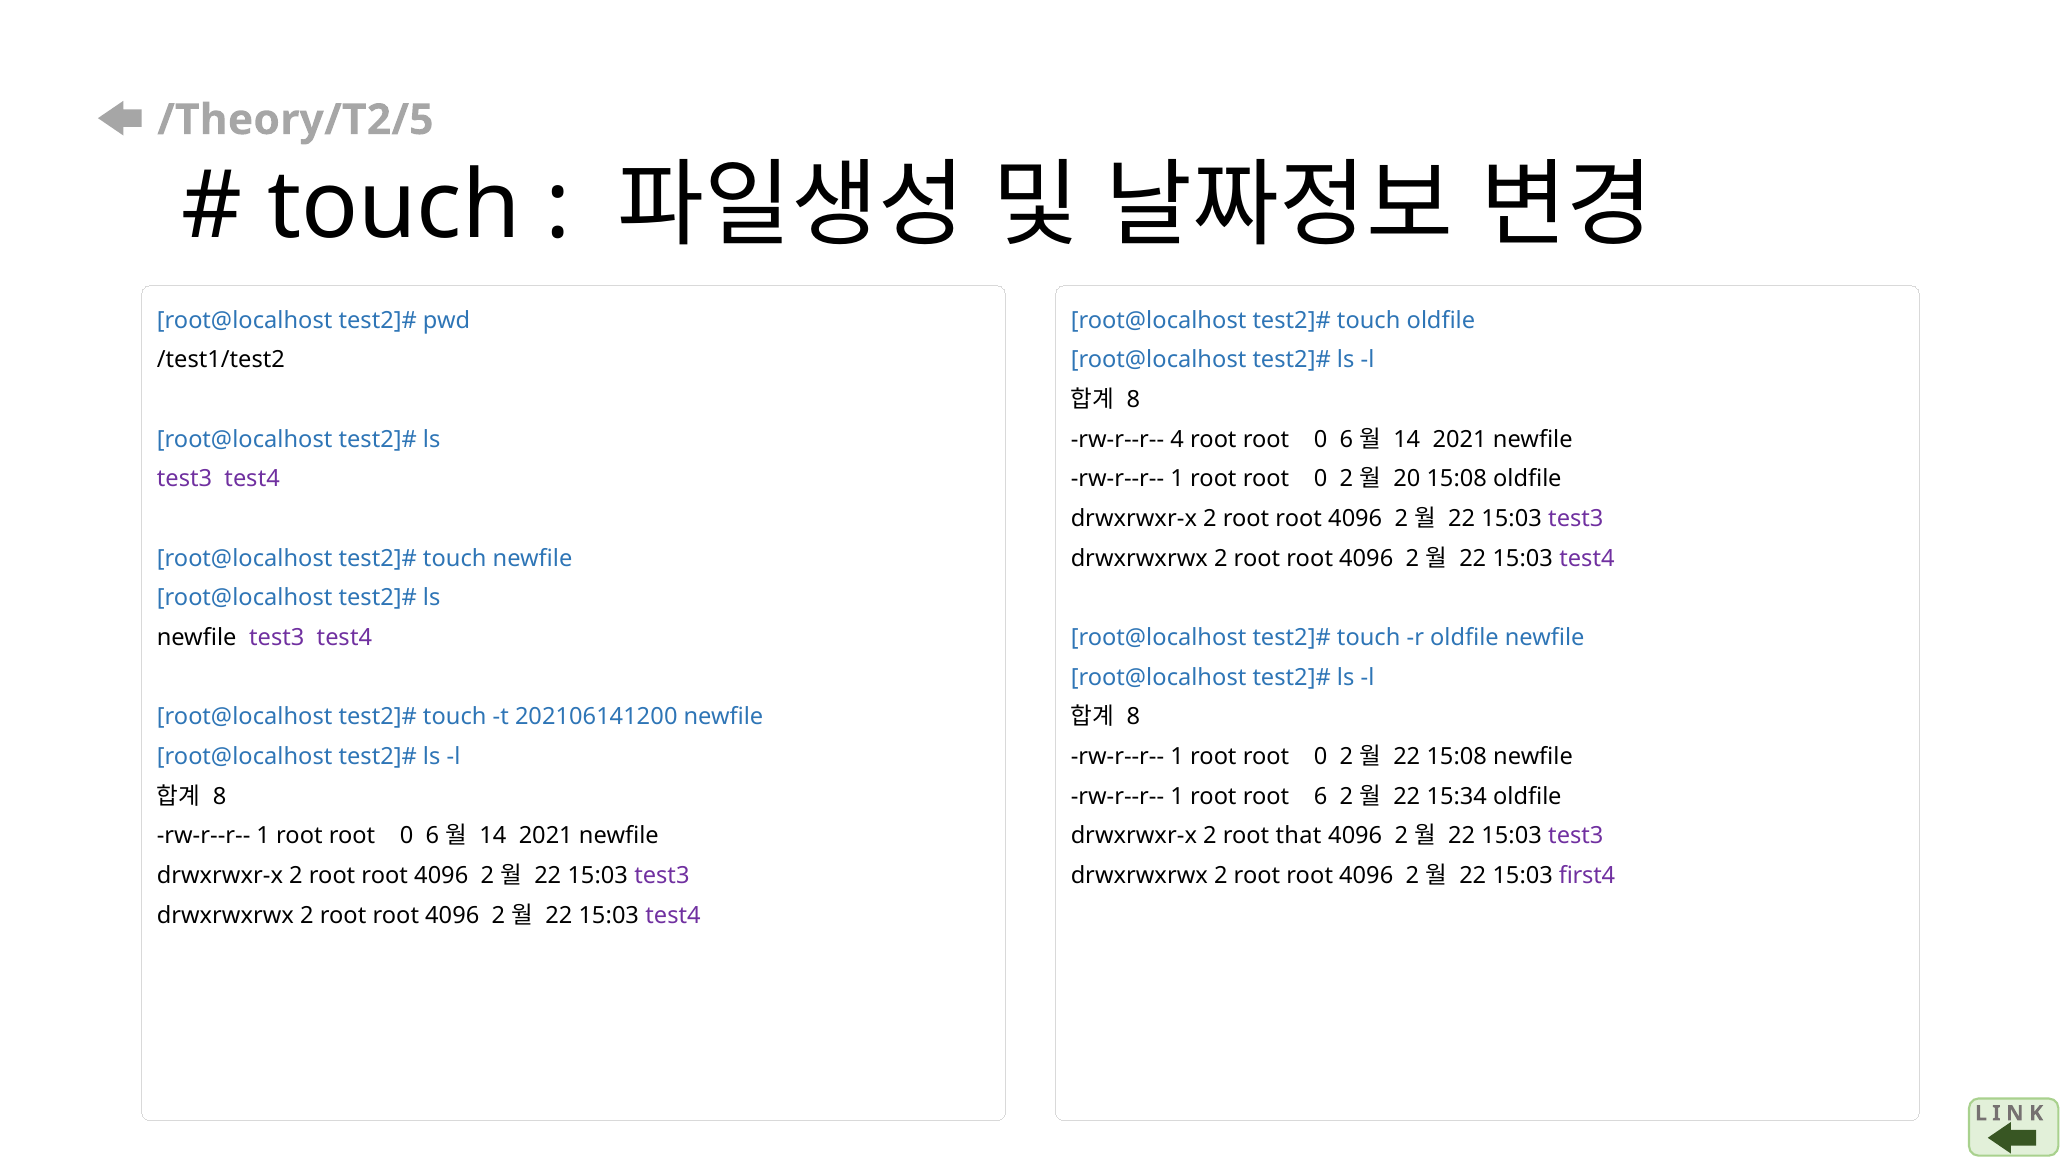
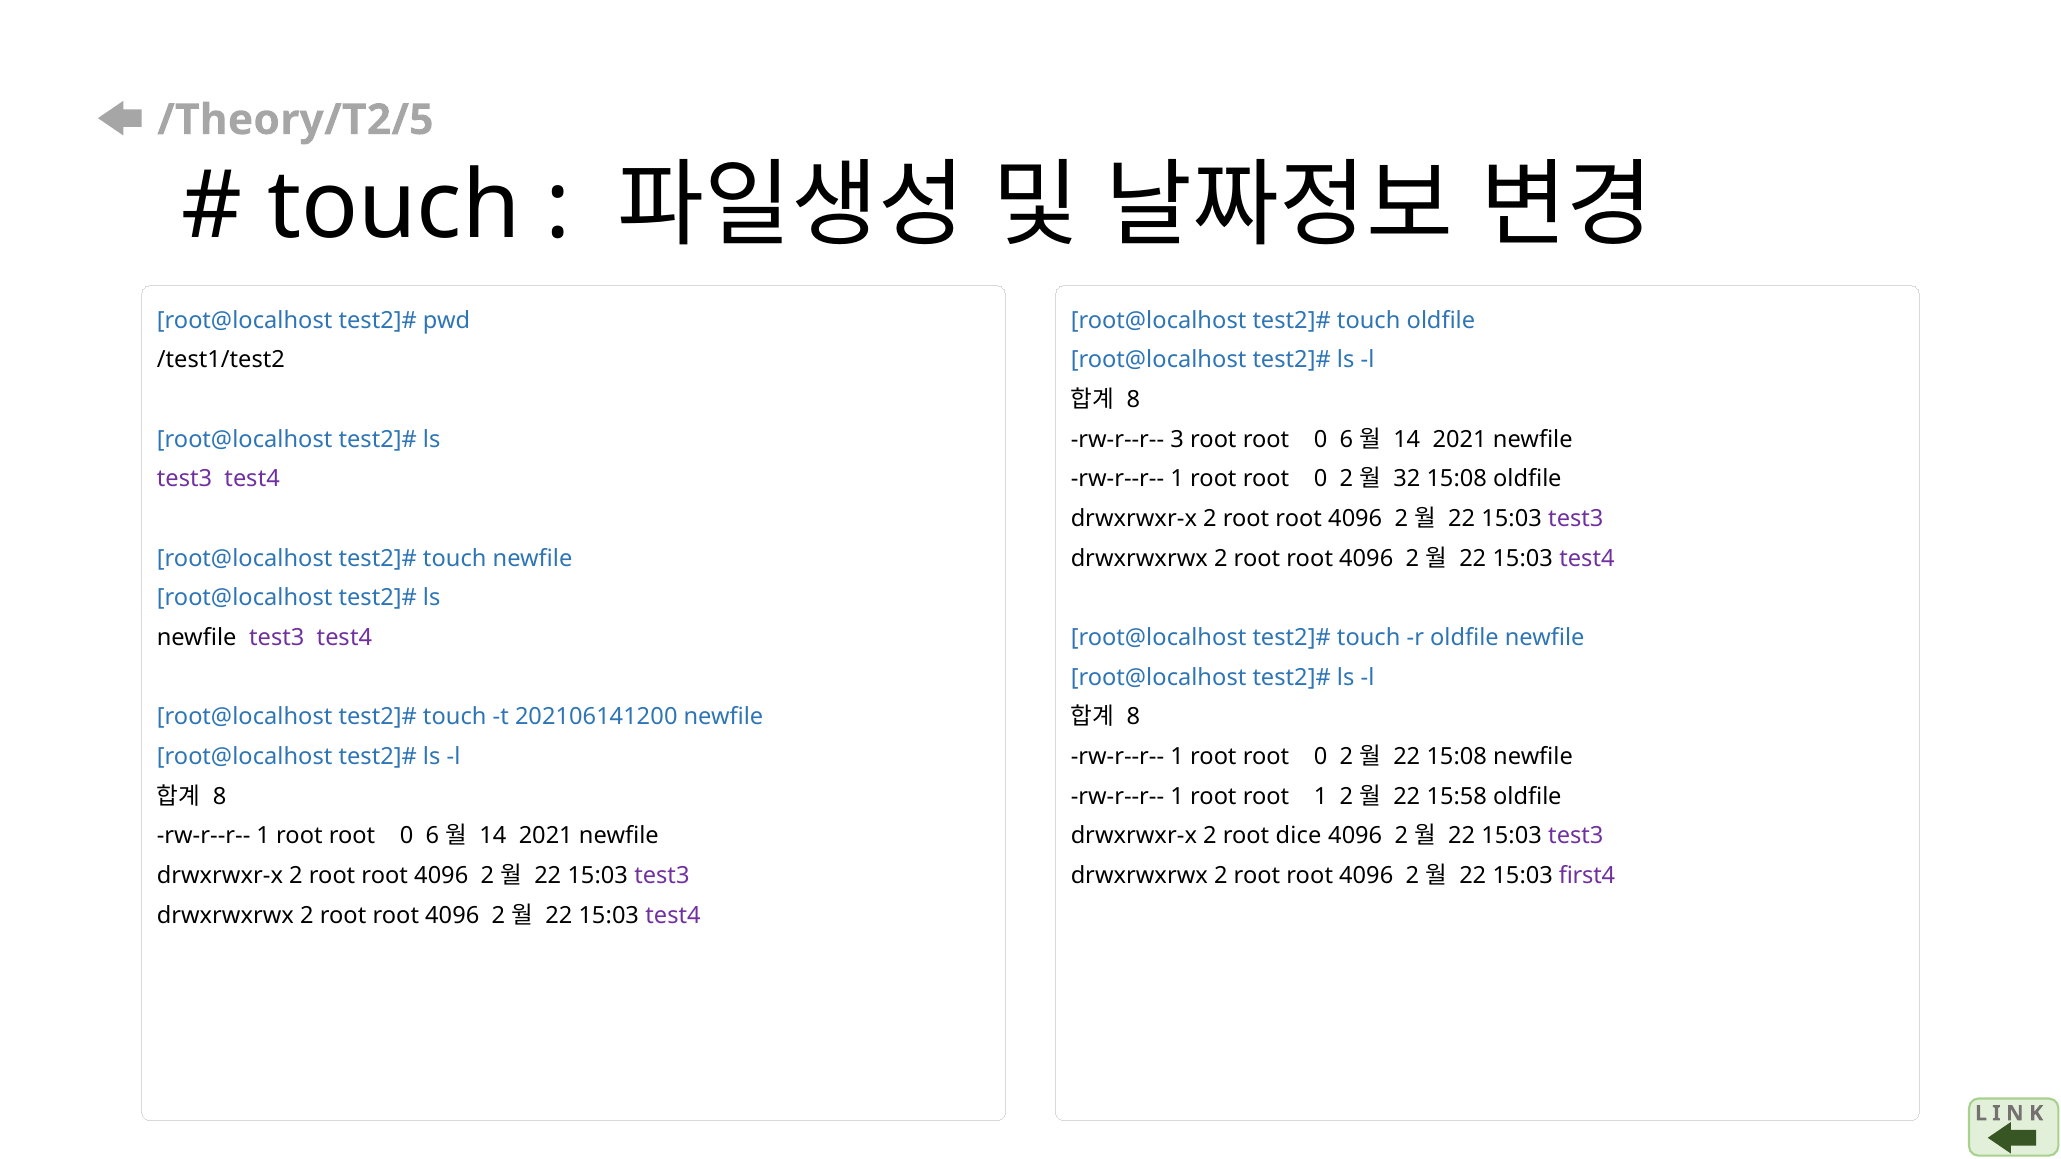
4: 4 -> 3 (1177, 439)
20: 20 -> 32 (1407, 479)
root 6: 6 -> 1 (1321, 797)
15:34: 15:34 -> 15:58 (1457, 797)
that: that -> dice (1299, 836)
